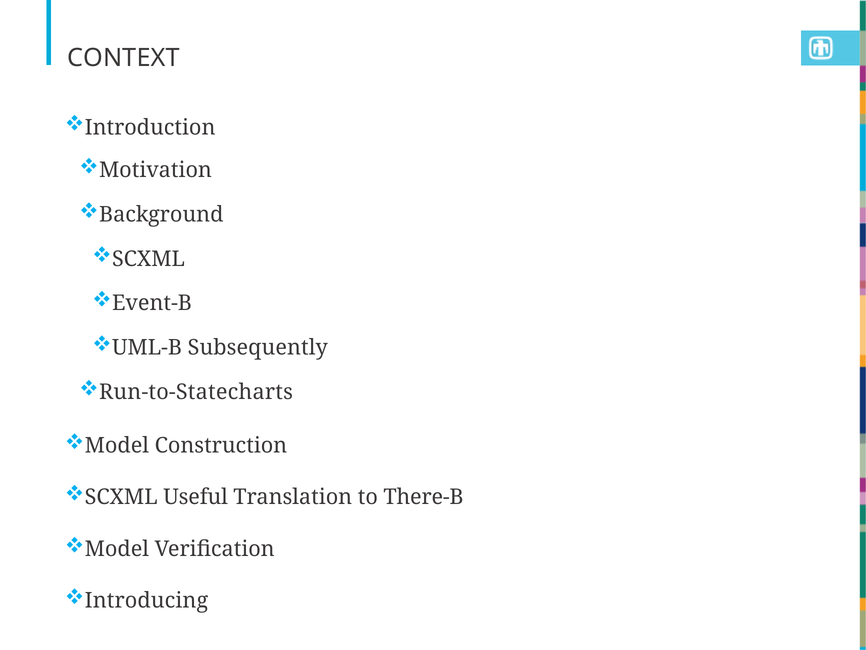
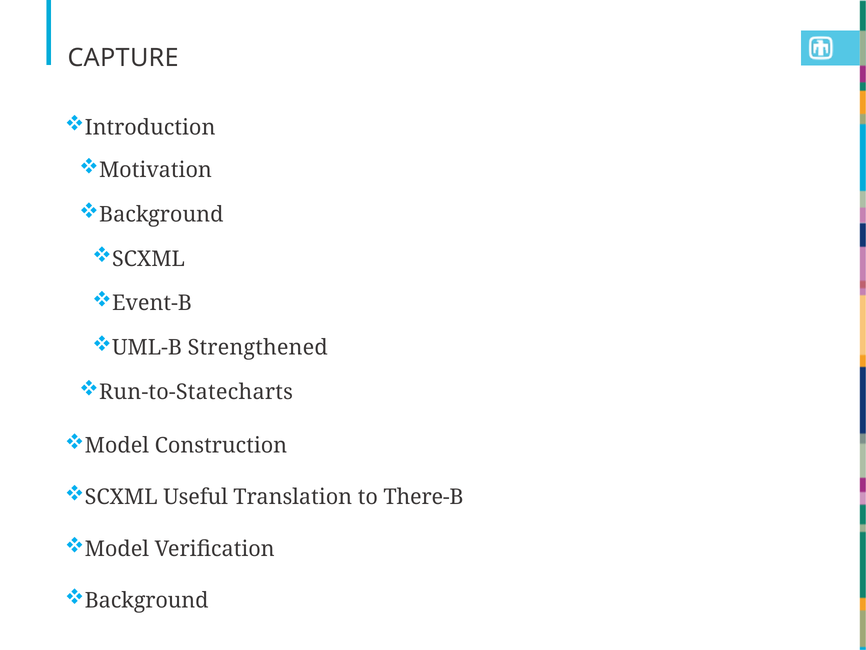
CONTEXT: CONTEXT -> CAPTURE (123, 58)
Subsequently: Subsequently -> Strengthened (258, 347)
Introducing: Introducing -> Background (147, 600)
